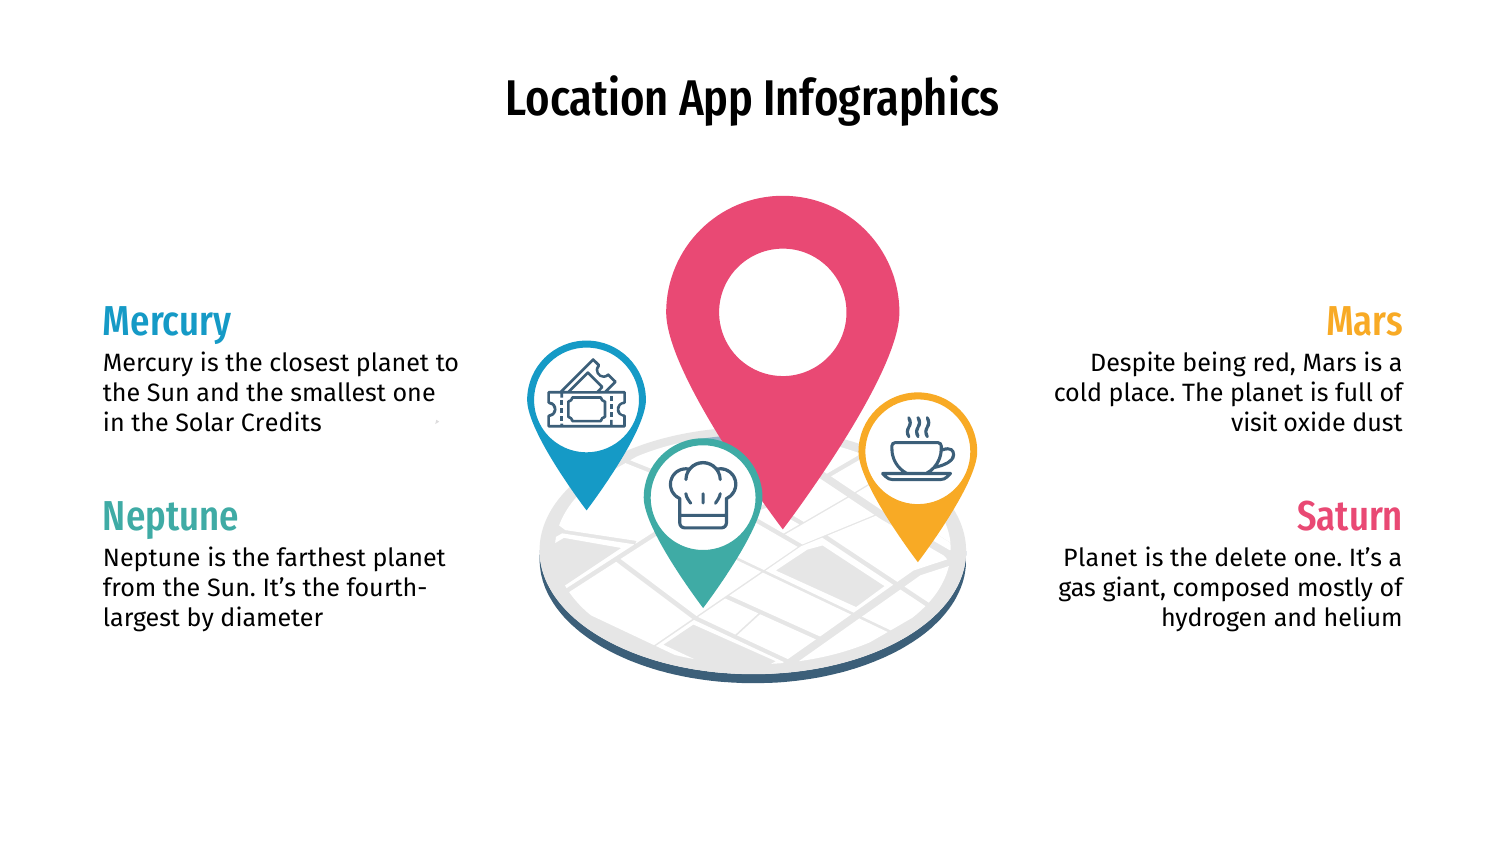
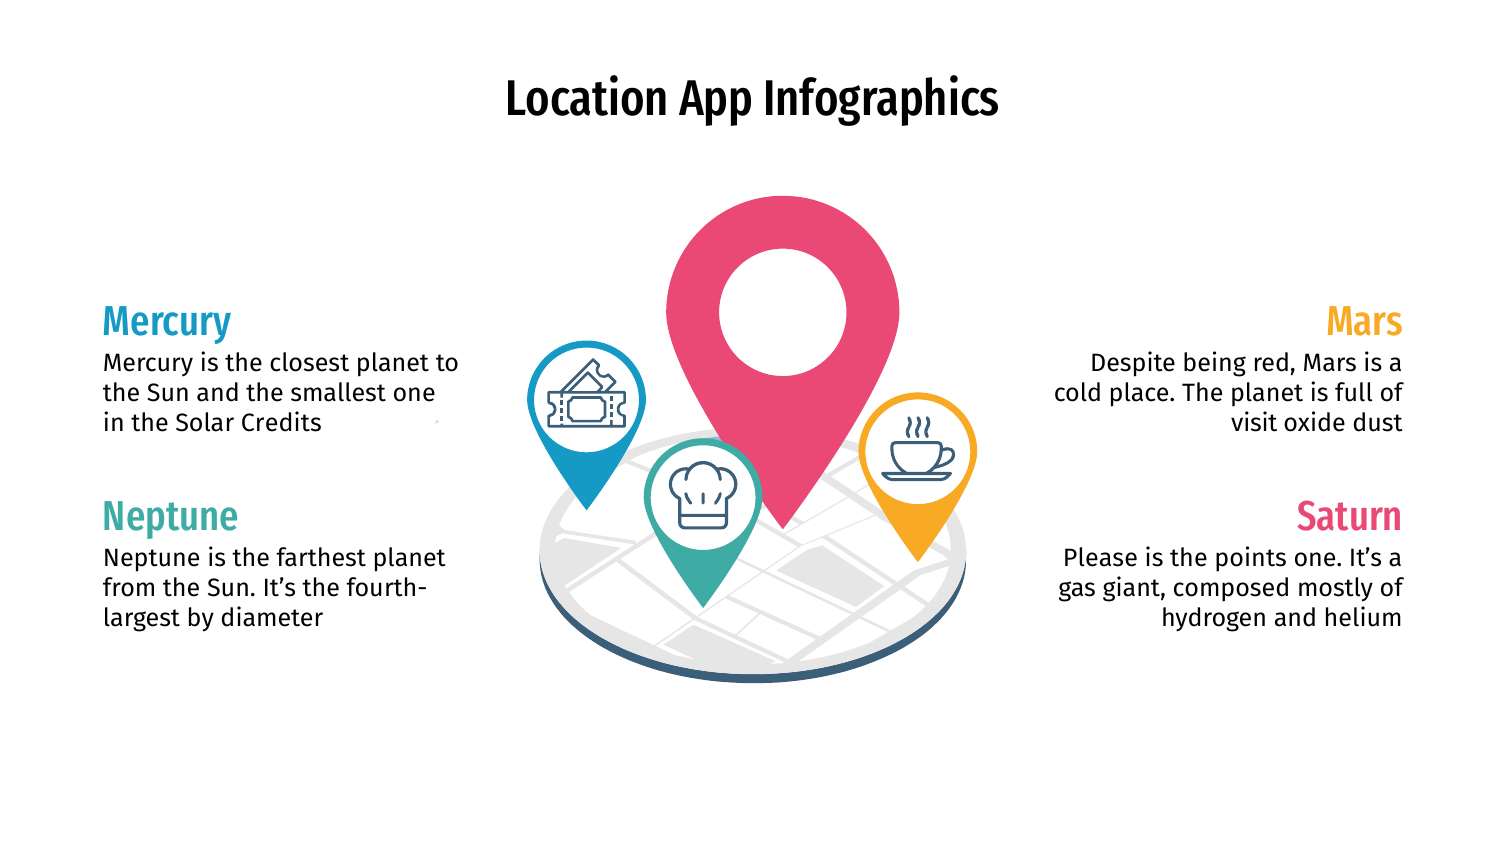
Planet: Planet -> Please (1100, 558)
delete: delete -> points (1251, 558)
